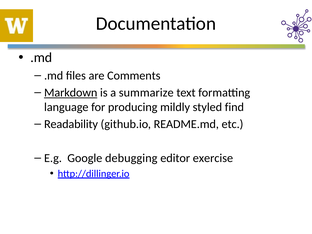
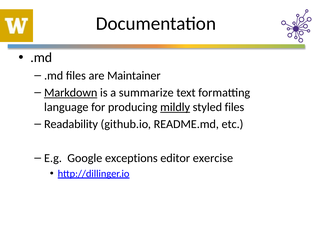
Comments: Comments -> Maintainer (134, 76)
mildly underline: none -> present (175, 107)
styled find: find -> files (234, 107)
debugging: debugging -> exceptions (131, 158)
